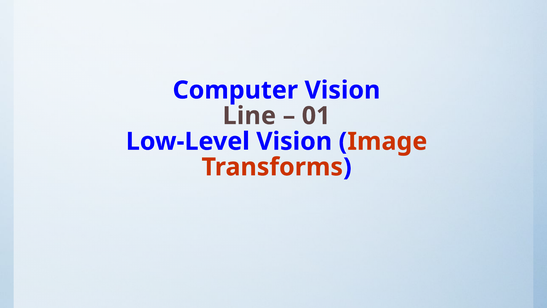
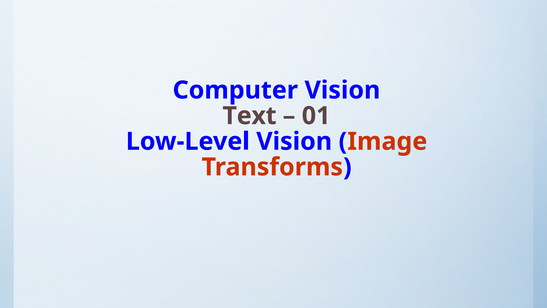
Line: Line -> Text (250, 116)
